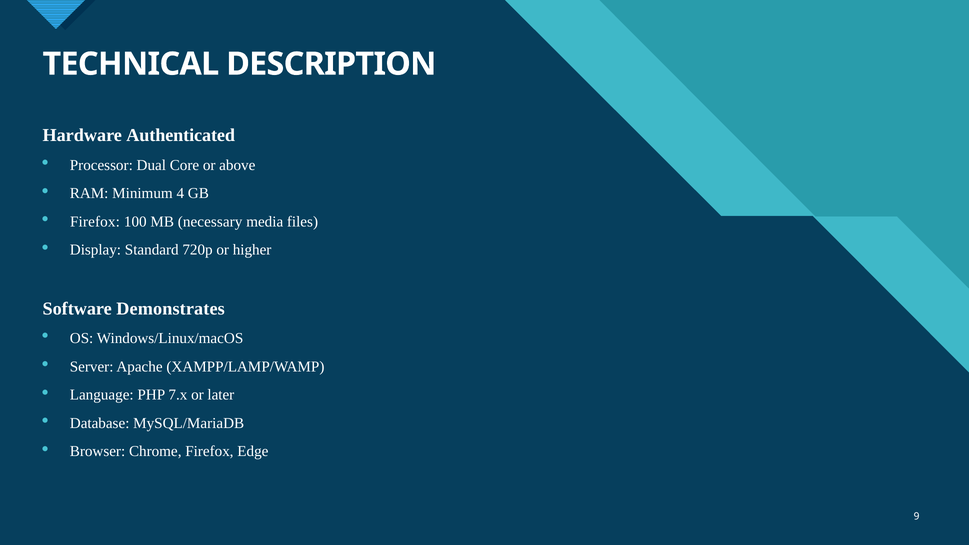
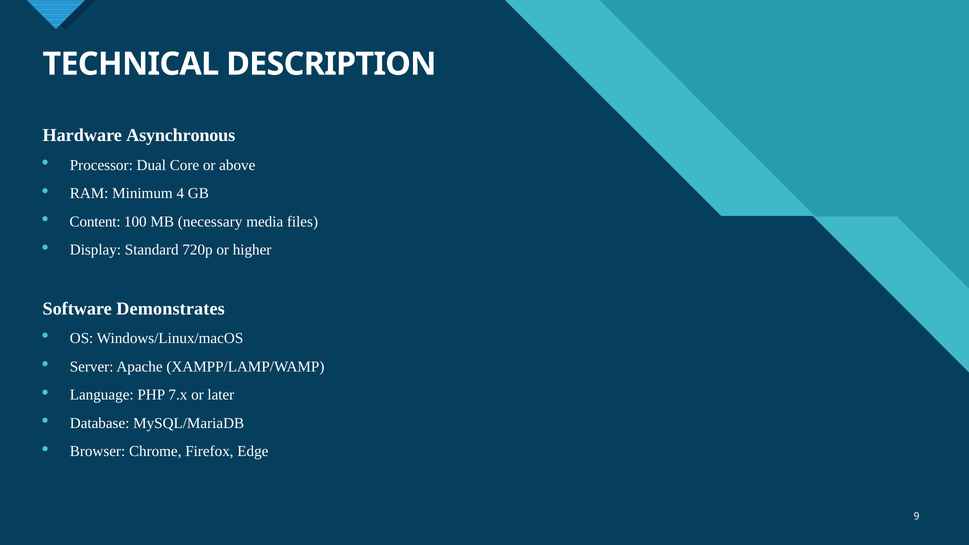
Authenticated: Authenticated -> Asynchronous (181, 135)
Firefox: Firefox -> Content (95, 222)
